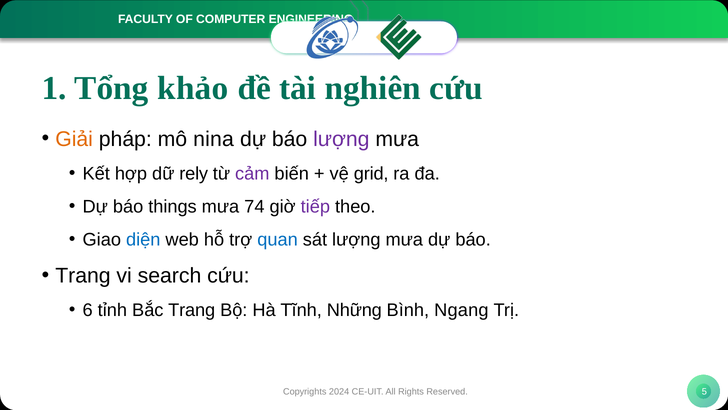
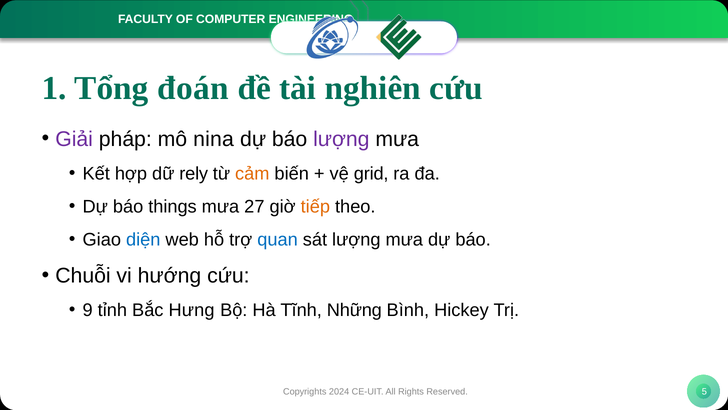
khảo: khảo -> đoán (193, 88)
Giải colour: orange -> purple (74, 139)
cảm colour: purple -> orange (252, 174)
74: 74 -> 27 (254, 206)
tiếp colour: purple -> orange (315, 206)
Trang: Trang -> Chuỗi (83, 275)
search: search -> hướng (169, 275)
6: 6 -> 9 (88, 310)
Bắc Trang: Trang -> Hưng (192, 310)
Ngang: Ngang -> Hickey (461, 310)
